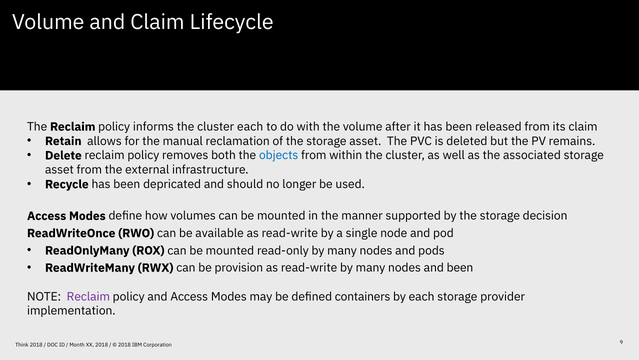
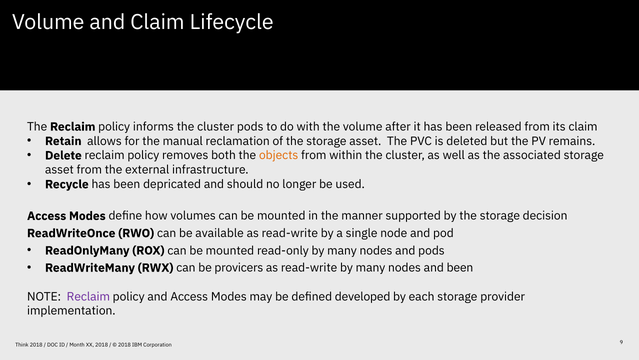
cluster each: each -> pods (250, 127)
objects colour: blue -> orange (279, 155)
provision: provision -> provicers (239, 267)
containers: containers -> developed (363, 296)
